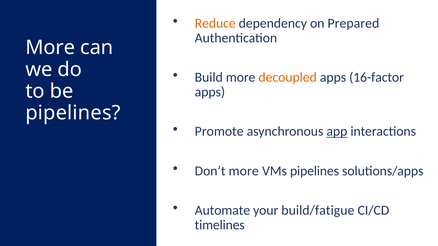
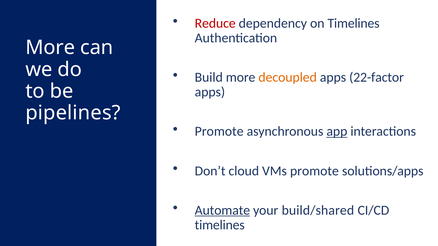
Reduce colour: orange -> red (215, 23)
on Prepared: Prepared -> Timelines (354, 23)
16-factor: 16-factor -> 22-factor (377, 77)
Don’t more: more -> cloud (244, 171)
VMs pipelines: pipelines -> promote (314, 171)
Automate underline: none -> present (222, 210)
build/fatigue: build/fatigue -> build/shared (318, 210)
